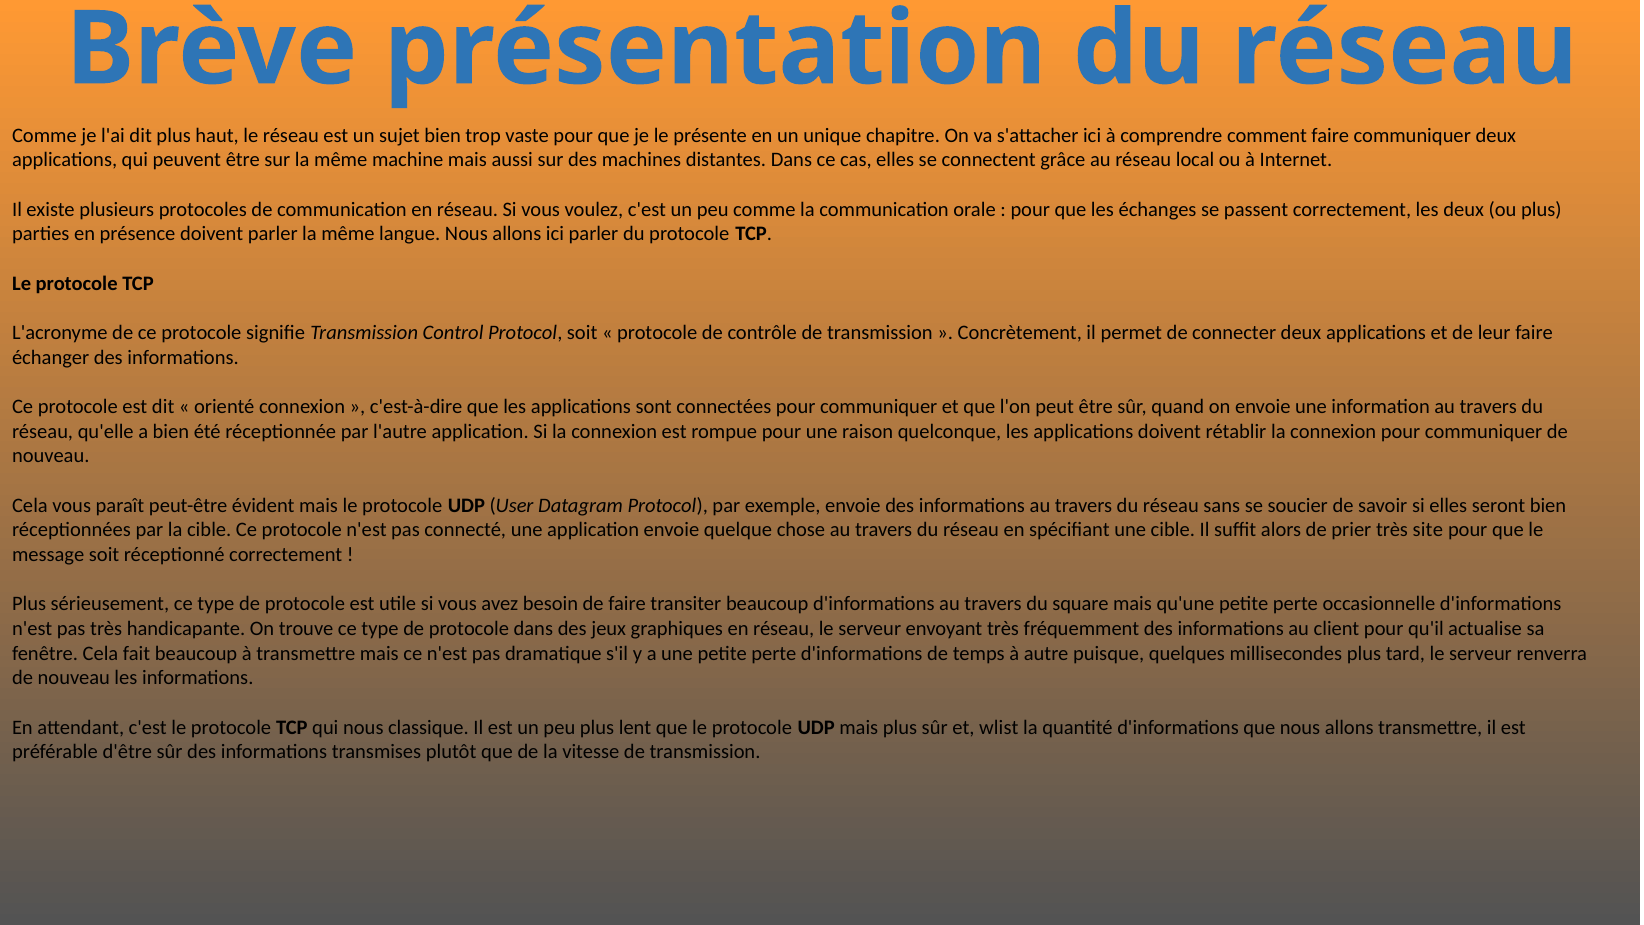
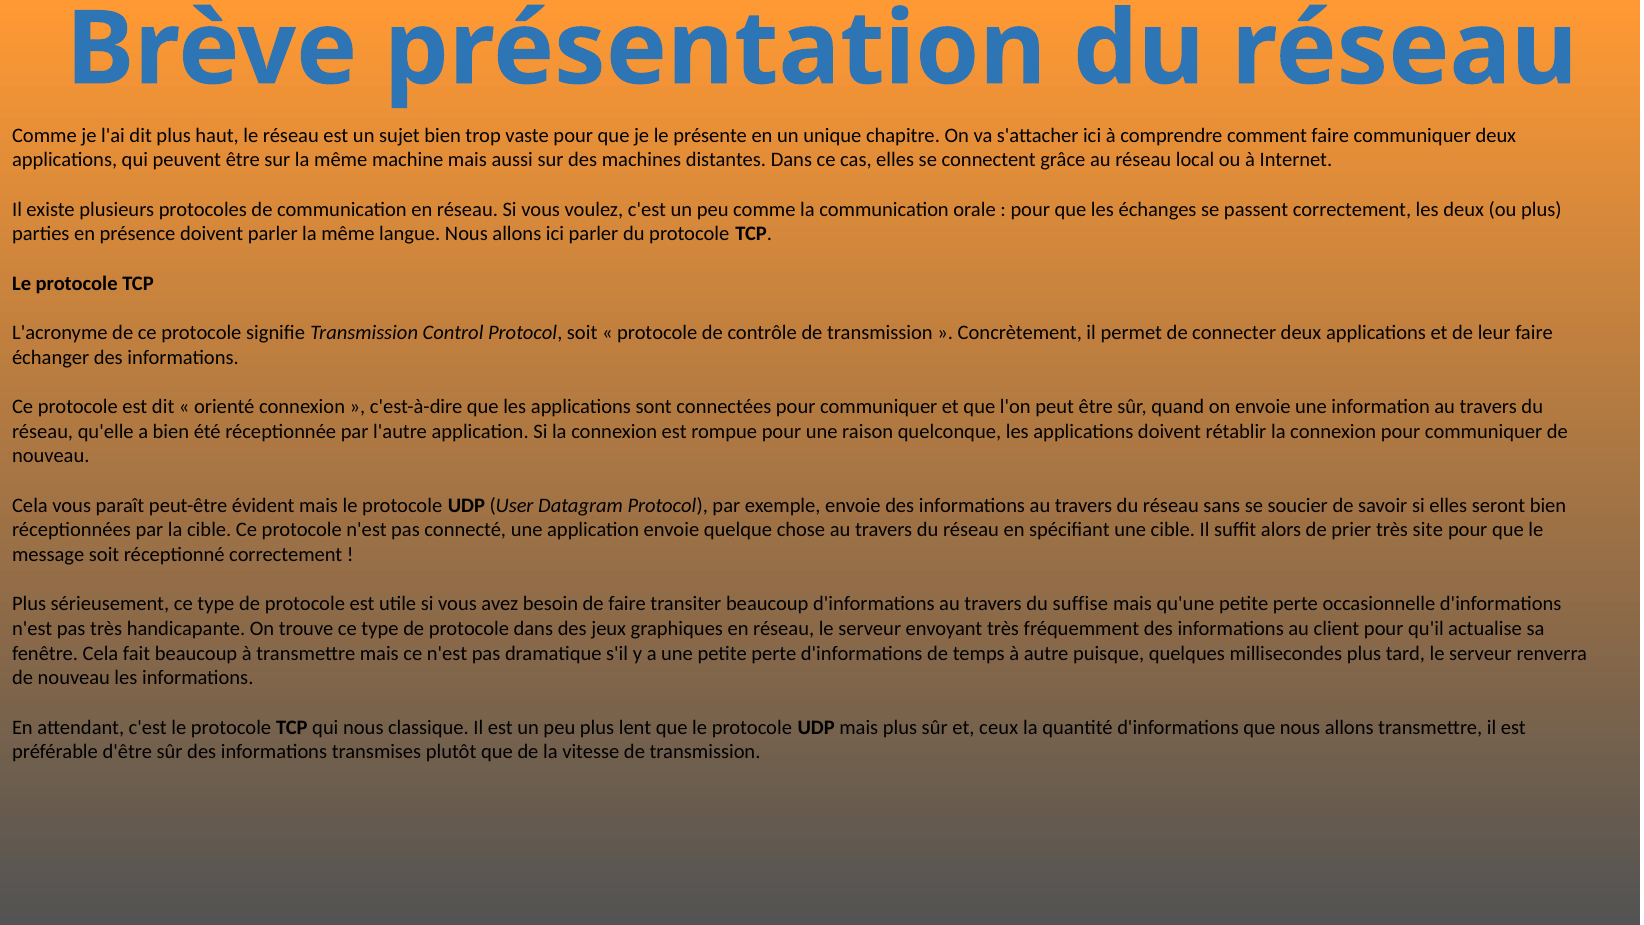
square: square -> suffise (1080, 604)
wlist: wlist -> ceux (999, 727)
